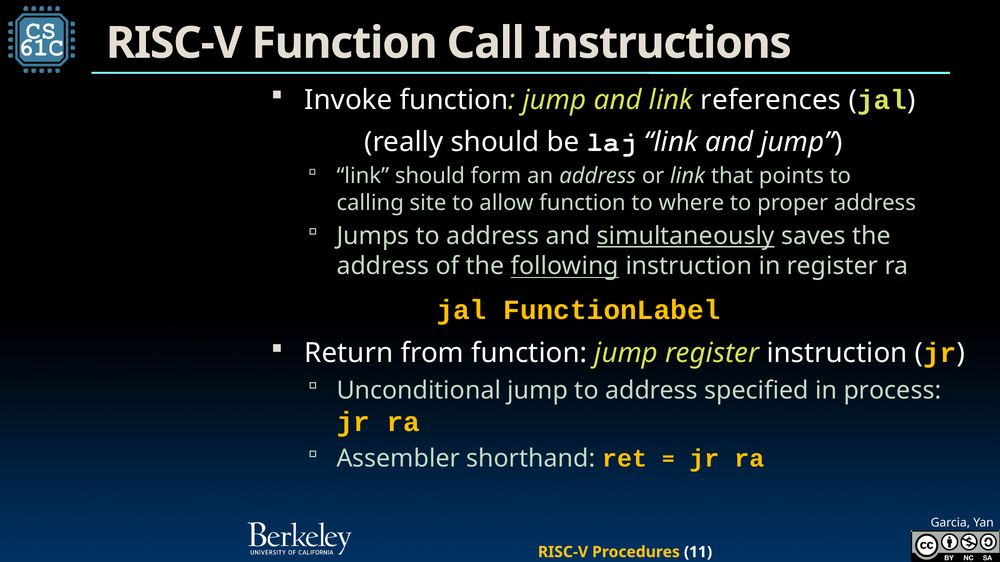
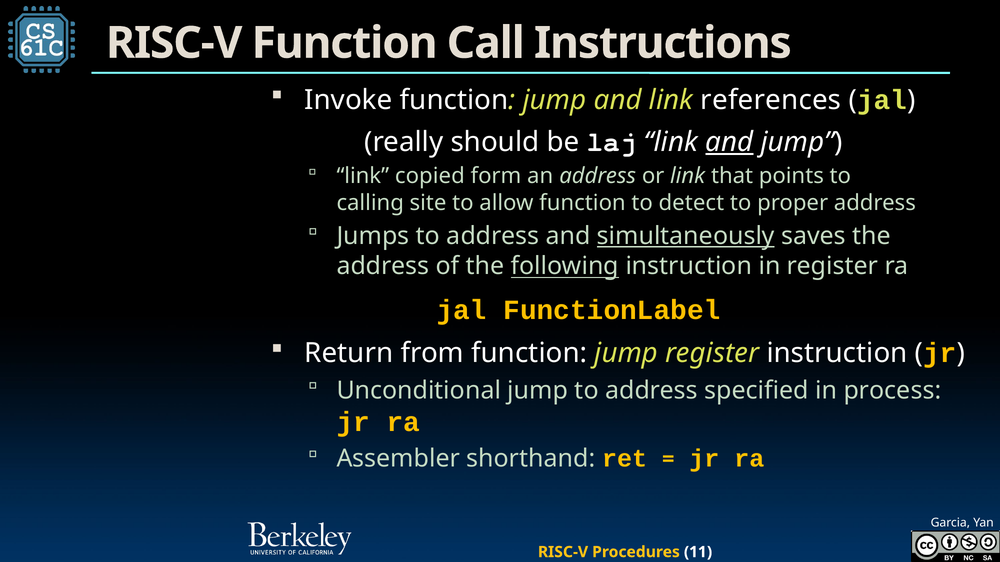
and underline: none -> present (729, 142)
link should: should -> copied (430, 176)
where: where -> detect (691, 203)
